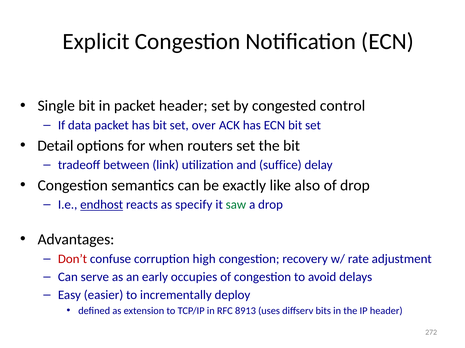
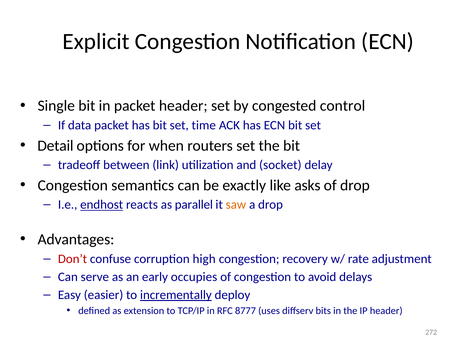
over: over -> time (204, 126)
suffice: suffice -> socket (280, 165)
also: also -> asks (307, 186)
specify: specify -> parallel (194, 205)
saw colour: green -> orange (236, 205)
incrementally underline: none -> present (176, 296)
8913: 8913 -> 8777 (245, 311)
